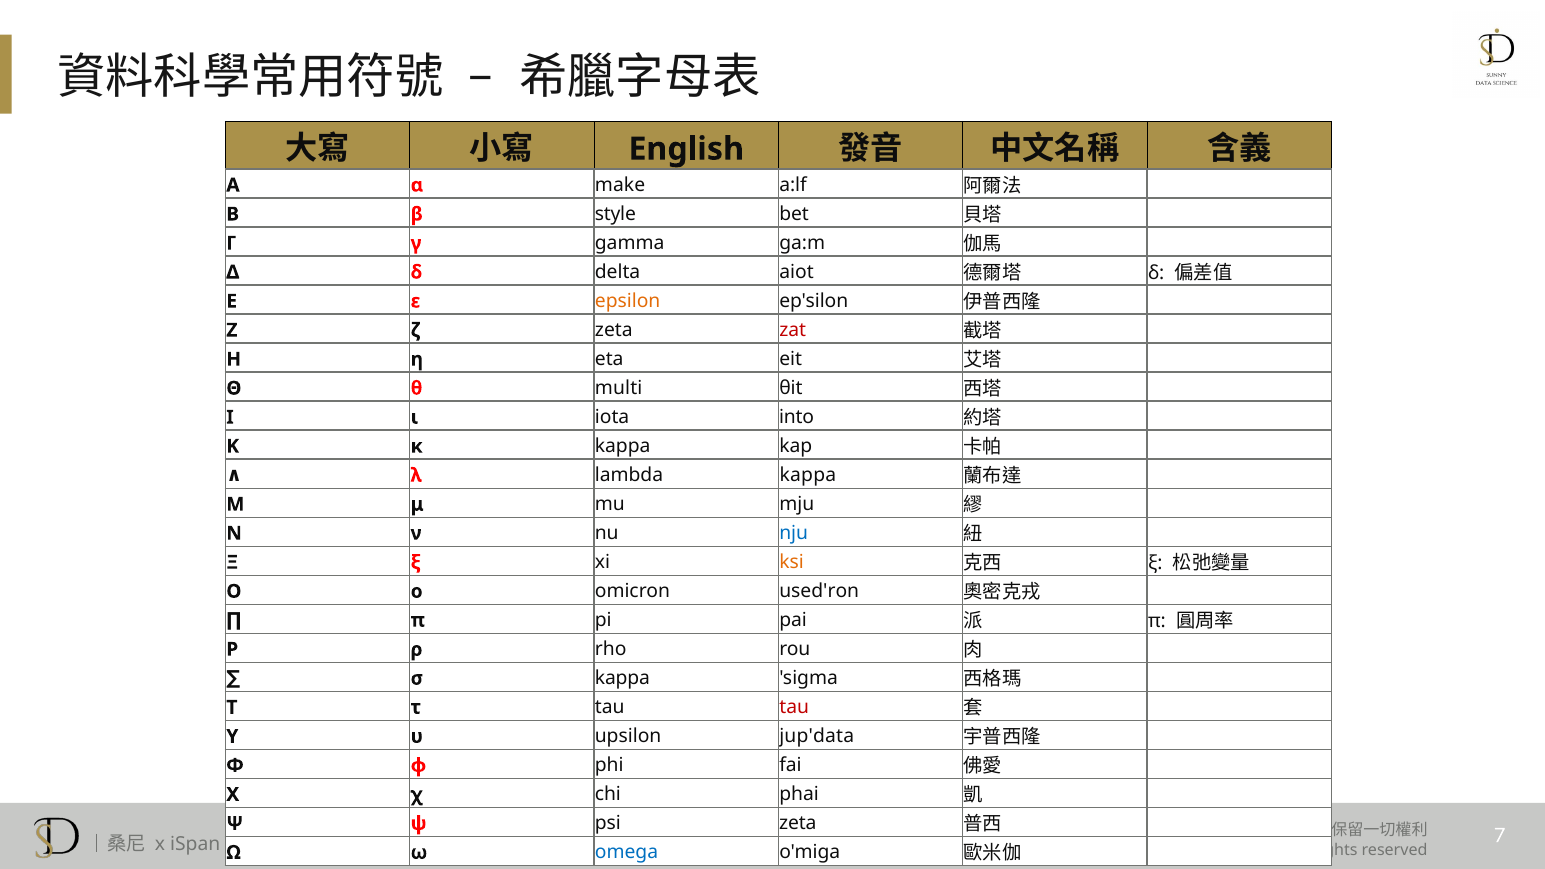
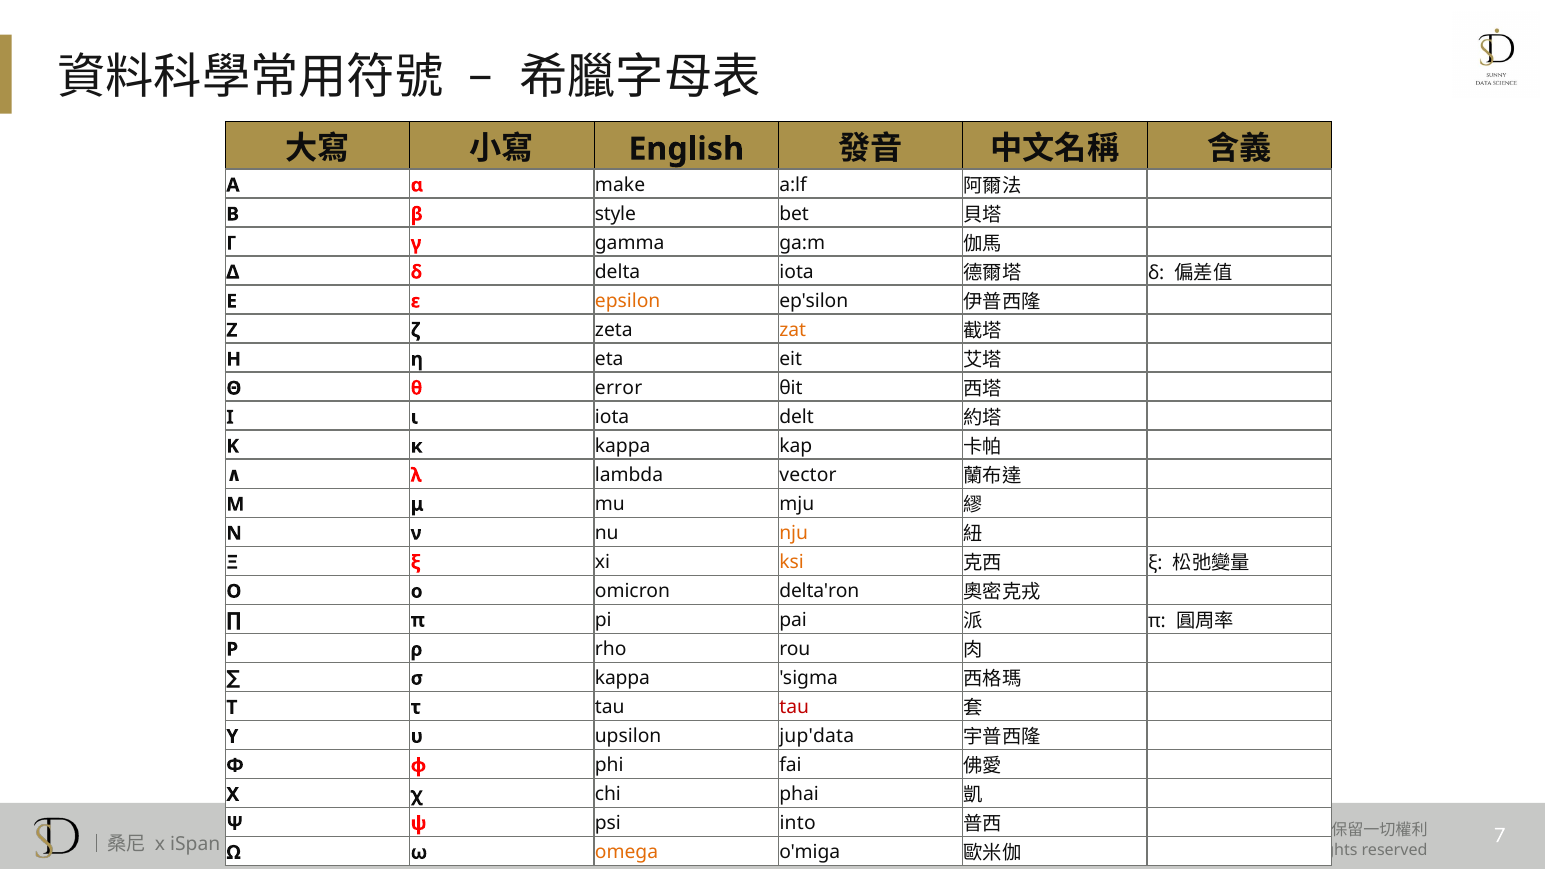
delta aiot: aiot -> iota (797, 272)
zat colour: red -> orange (793, 330)
multi: multi -> error (619, 388)
into: into -> delt (797, 417)
lambda kappa: kappa -> vector (808, 475)
nju colour: blue -> orange (794, 533)
used'ron: used'ron -> delta'ron (819, 591)
psi zeta: zeta -> into (798, 823)
omega colour: blue -> orange (627, 853)
